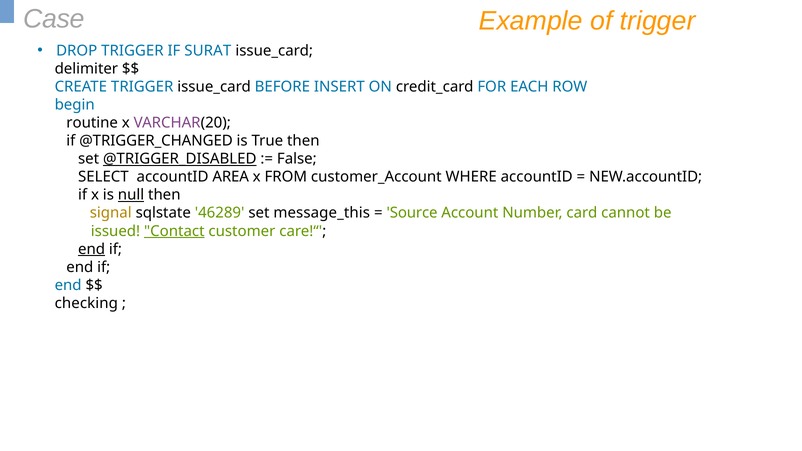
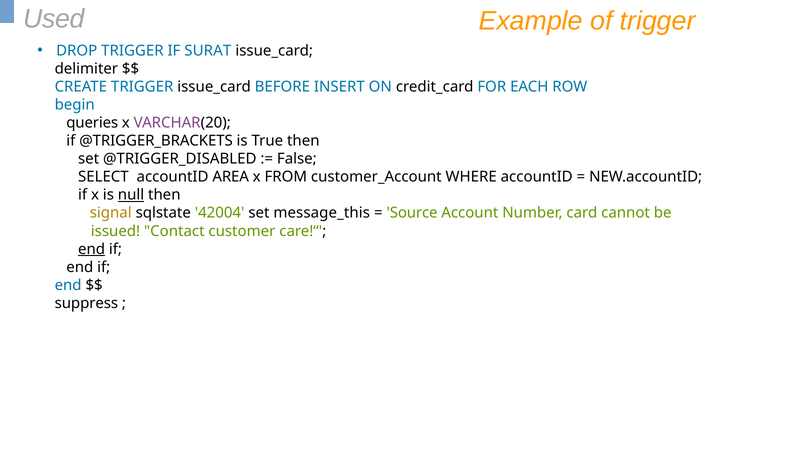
Case: Case -> Used (54, 19)
routine: routine -> queries (92, 123)
@TRIGGER_CHANGED: @TRIGGER_CHANGED -> @TRIGGER_BRACKETS (156, 141)
@TRIGGER_DISABLED underline: present -> none (180, 159)
46289: 46289 -> 42004 (220, 213)
Contact underline: present -> none (174, 231)
checking: checking -> suppress (86, 303)
